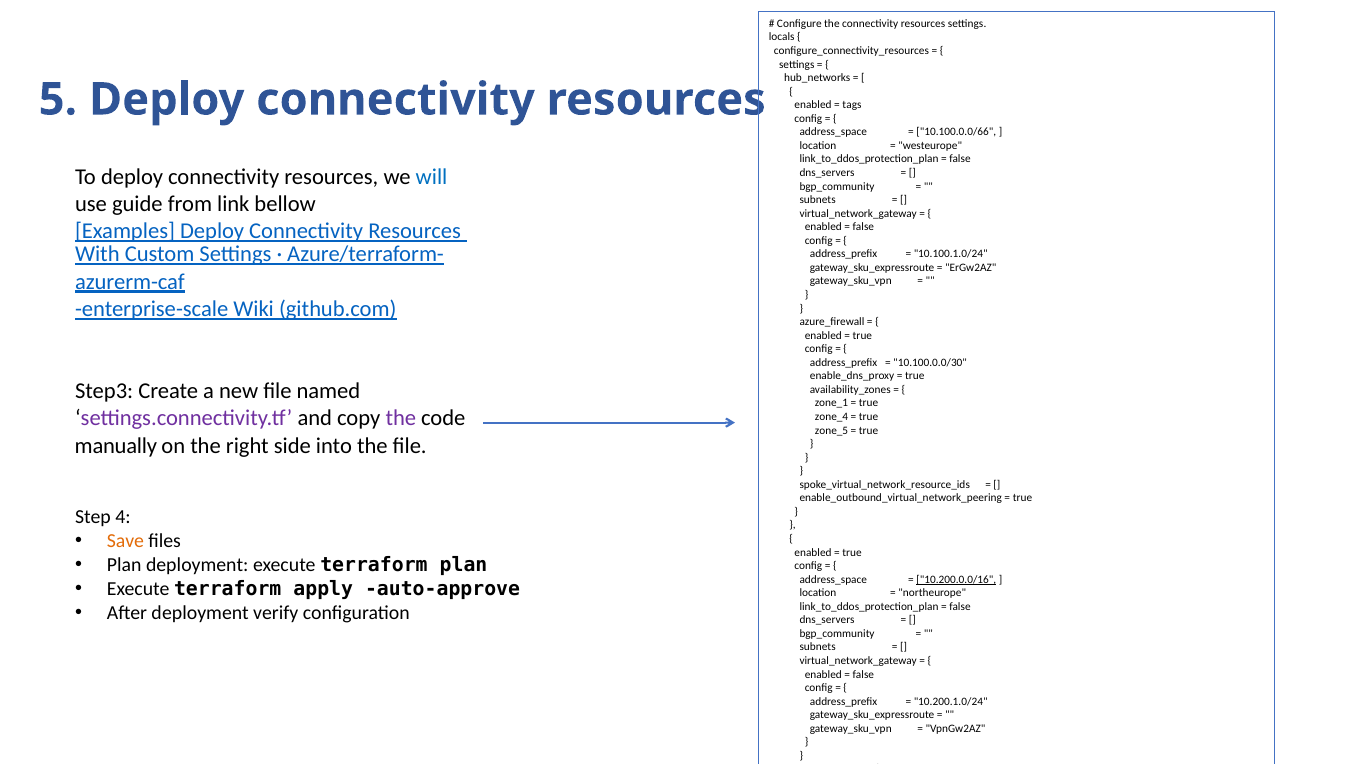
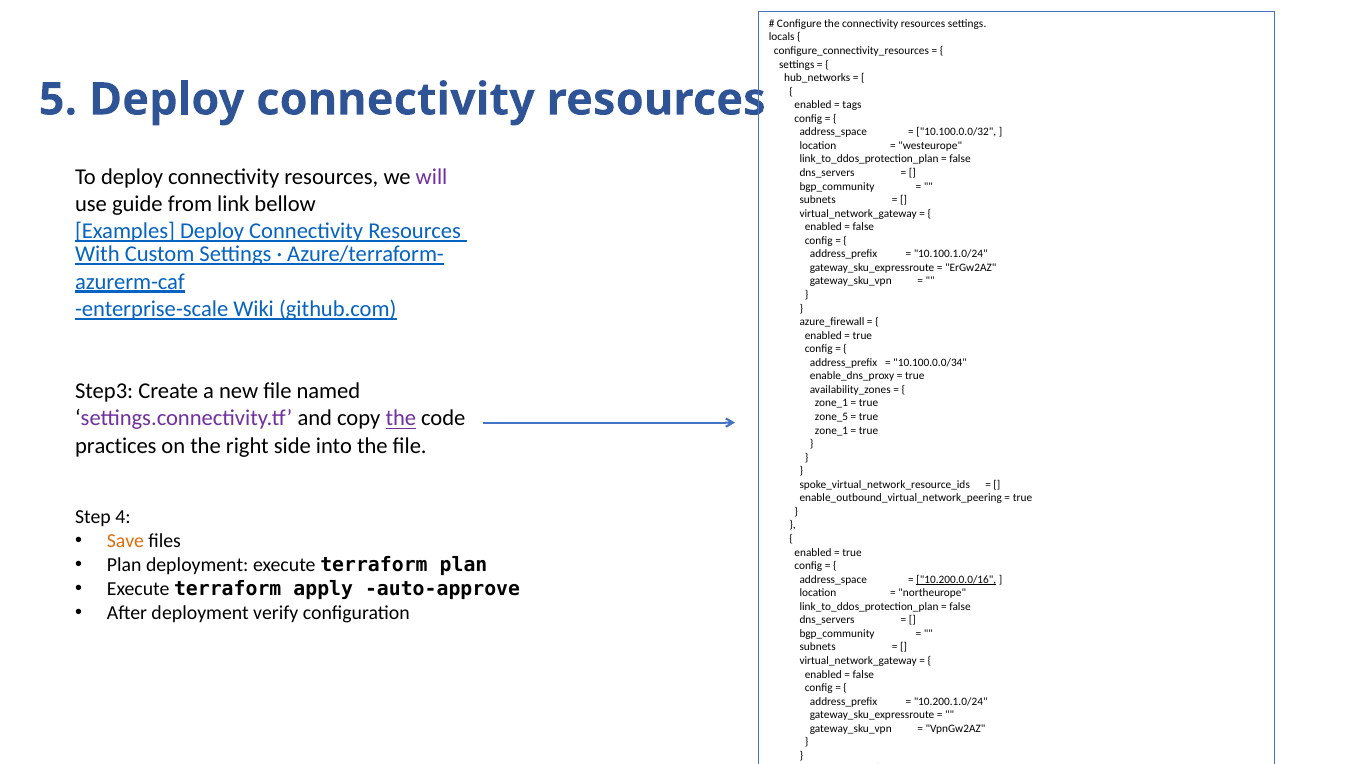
10.100.0.0/66: 10.100.0.0/66 -> 10.100.0.0/32 (956, 132)
will colour: blue -> purple (432, 177)
10.100.0.0/30: 10.100.0.0/30 -> 10.100.0.0/34 (930, 362)
the underline: none -> present (401, 418)
zone_4: zone_4 -> zone_5 (832, 416)
zone_5: zone_5 -> zone_1 (832, 430)
manually: manually -> practices (116, 445)
